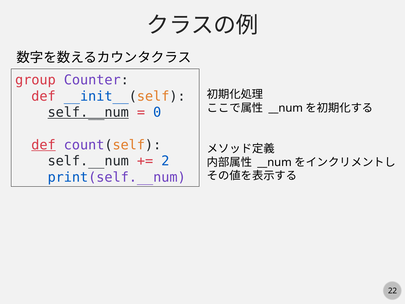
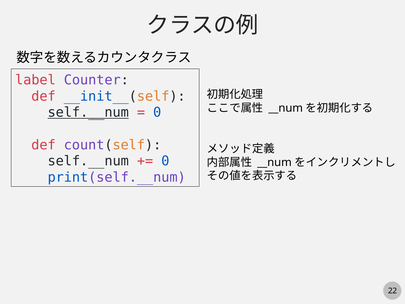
group: group -> label (35, 80)
def underline: present -> none (44, 145)
2: 2 -> 0 (165, 161)
